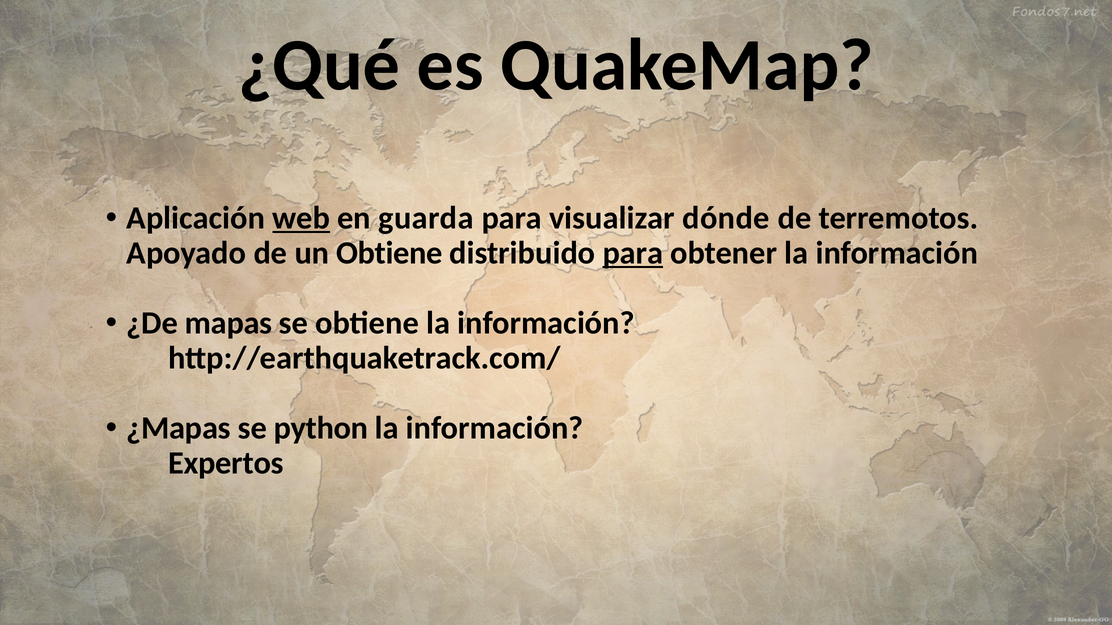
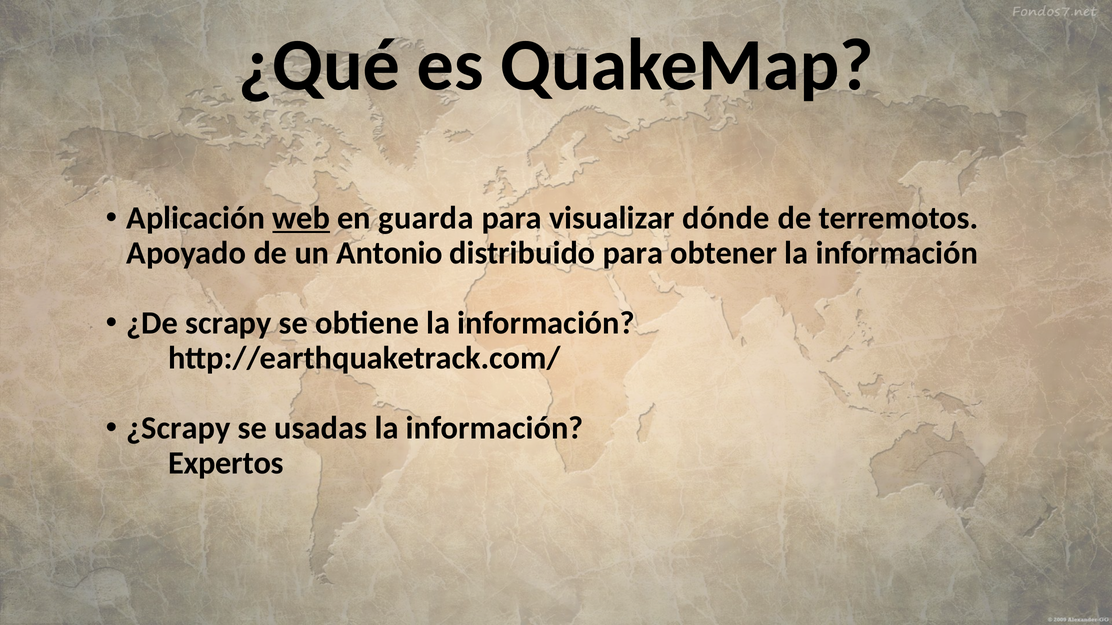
un Obtiene: Obtiene -> Antonio (390, 253)
para underline: present -> none (633, 253)
mapas: mapas -> scrapy (228, 323)
¿Mapas: ¿Mapas -> ¿Scrapy (178, 429)
python: python -> usadas (321, 429)
